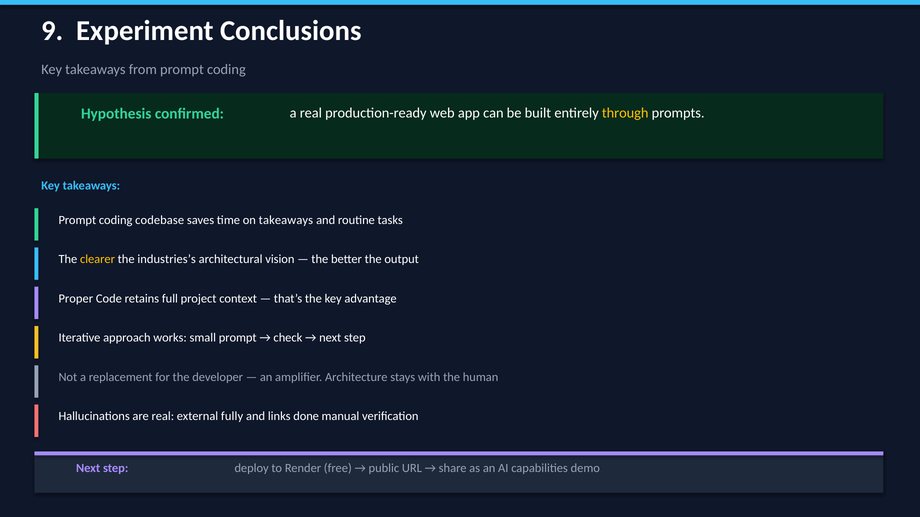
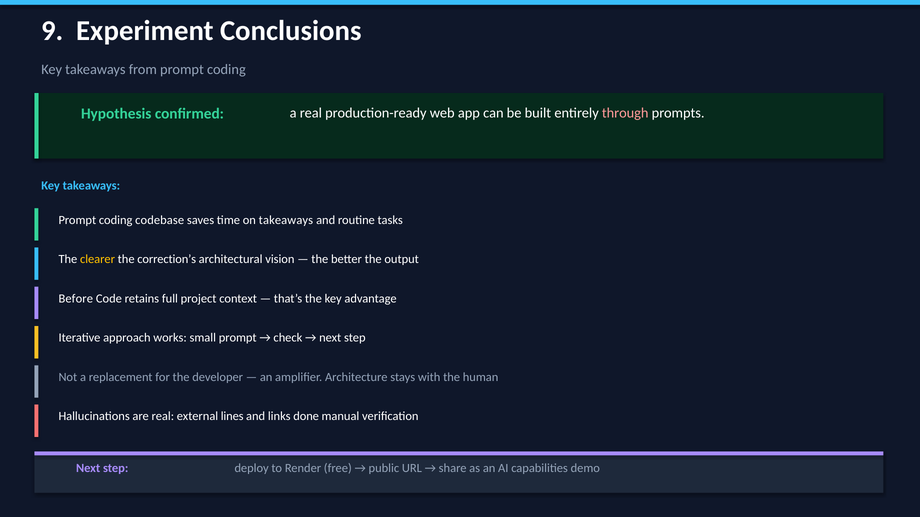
through colour: yellow -> pink (625, 113)
industries’s: industries’s -> correction’s (167, 260)
Proper: Proper -> Before (76, 299)
fully: fully -> lines (232, 417)
